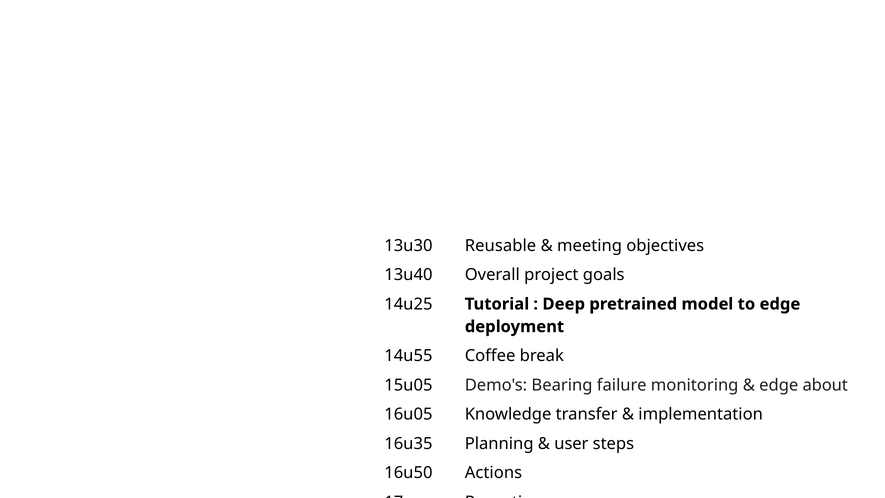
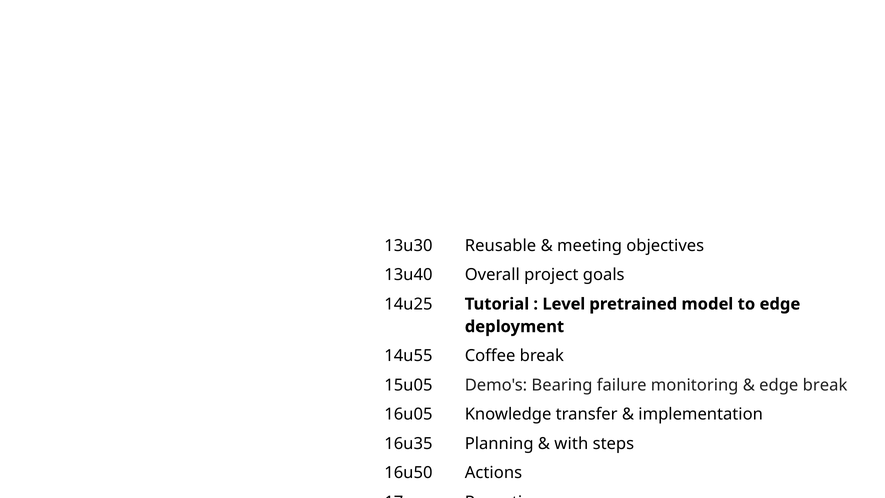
Deep: Deep -> Level (564, 304)
edge about: about -> break (825, 385)
user: user -> with (571, 443)
